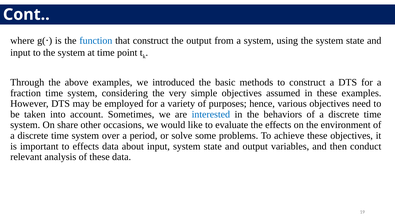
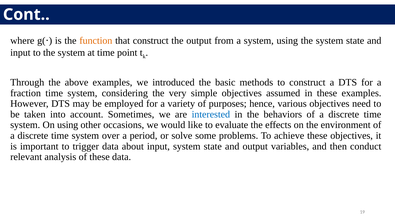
function colour: blue -> orange (96, 41)
On share: share -> using (68, 125)
to effects: effects -> trigger (86, 146)
